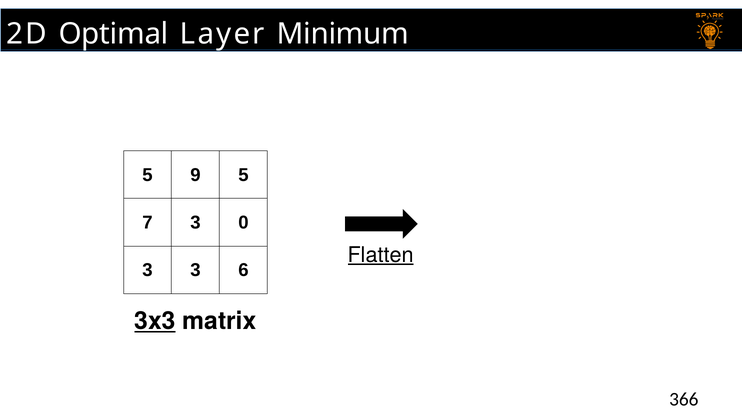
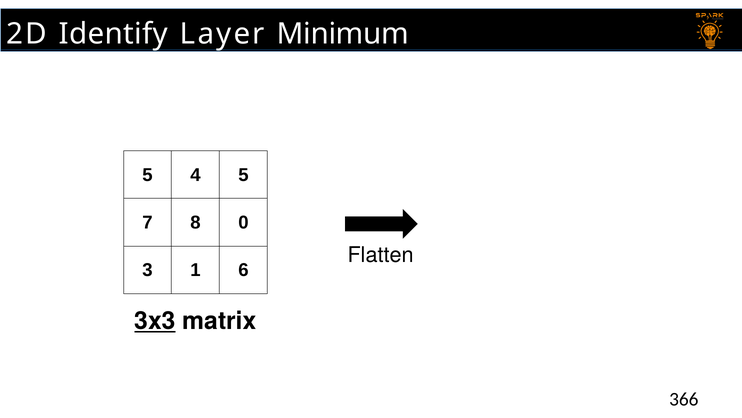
Optimal: Optimal -> Identify (113, 34)
9: 9 -> 4 (195, 175)
7 3: 3 -> 8 (195, 222)
Flatten underline: present -> none (381, 255)
3 3: 3 -> 1 (195, 270)
